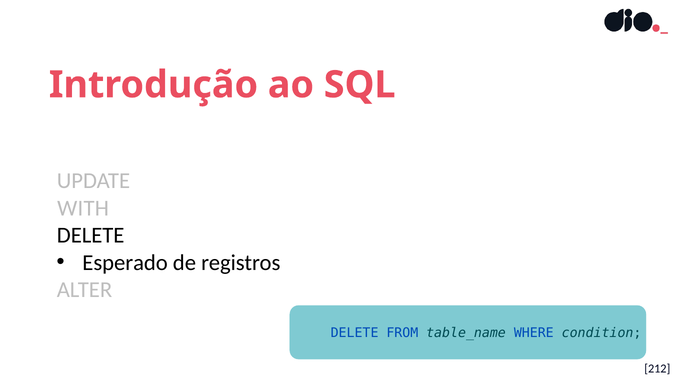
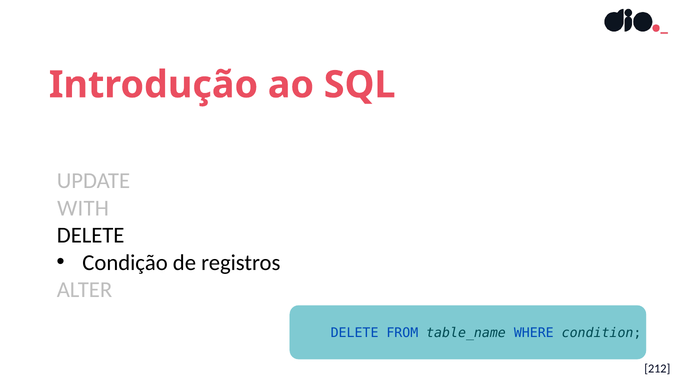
Esperado: Esperado -> Condição (125, 262)
